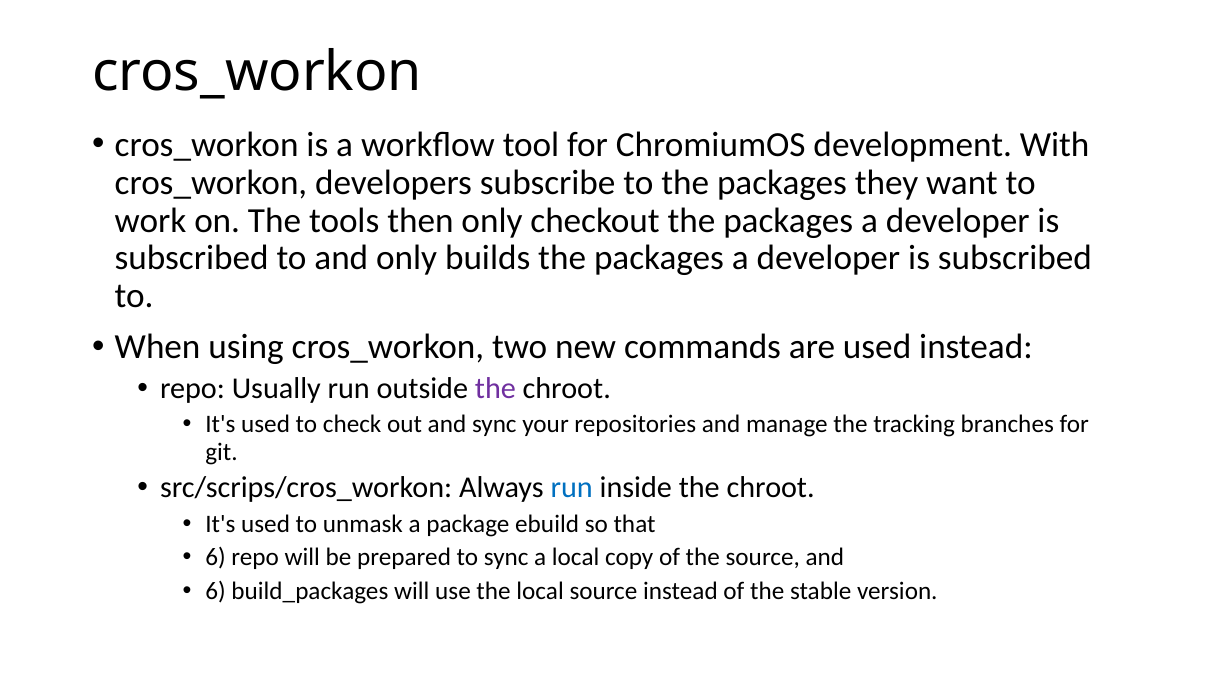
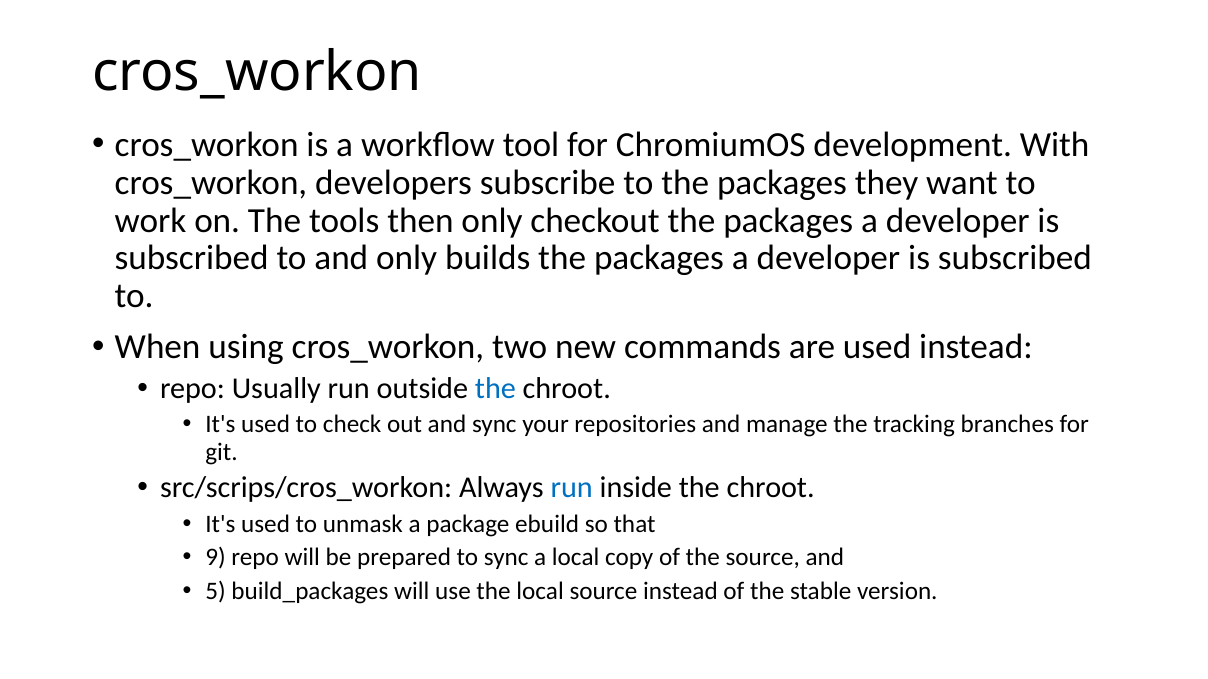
the colour: purple -> blue (495, 389)
6: 6 -> 9 (216, 558)
6: 6 -> 5 (216, 592)
